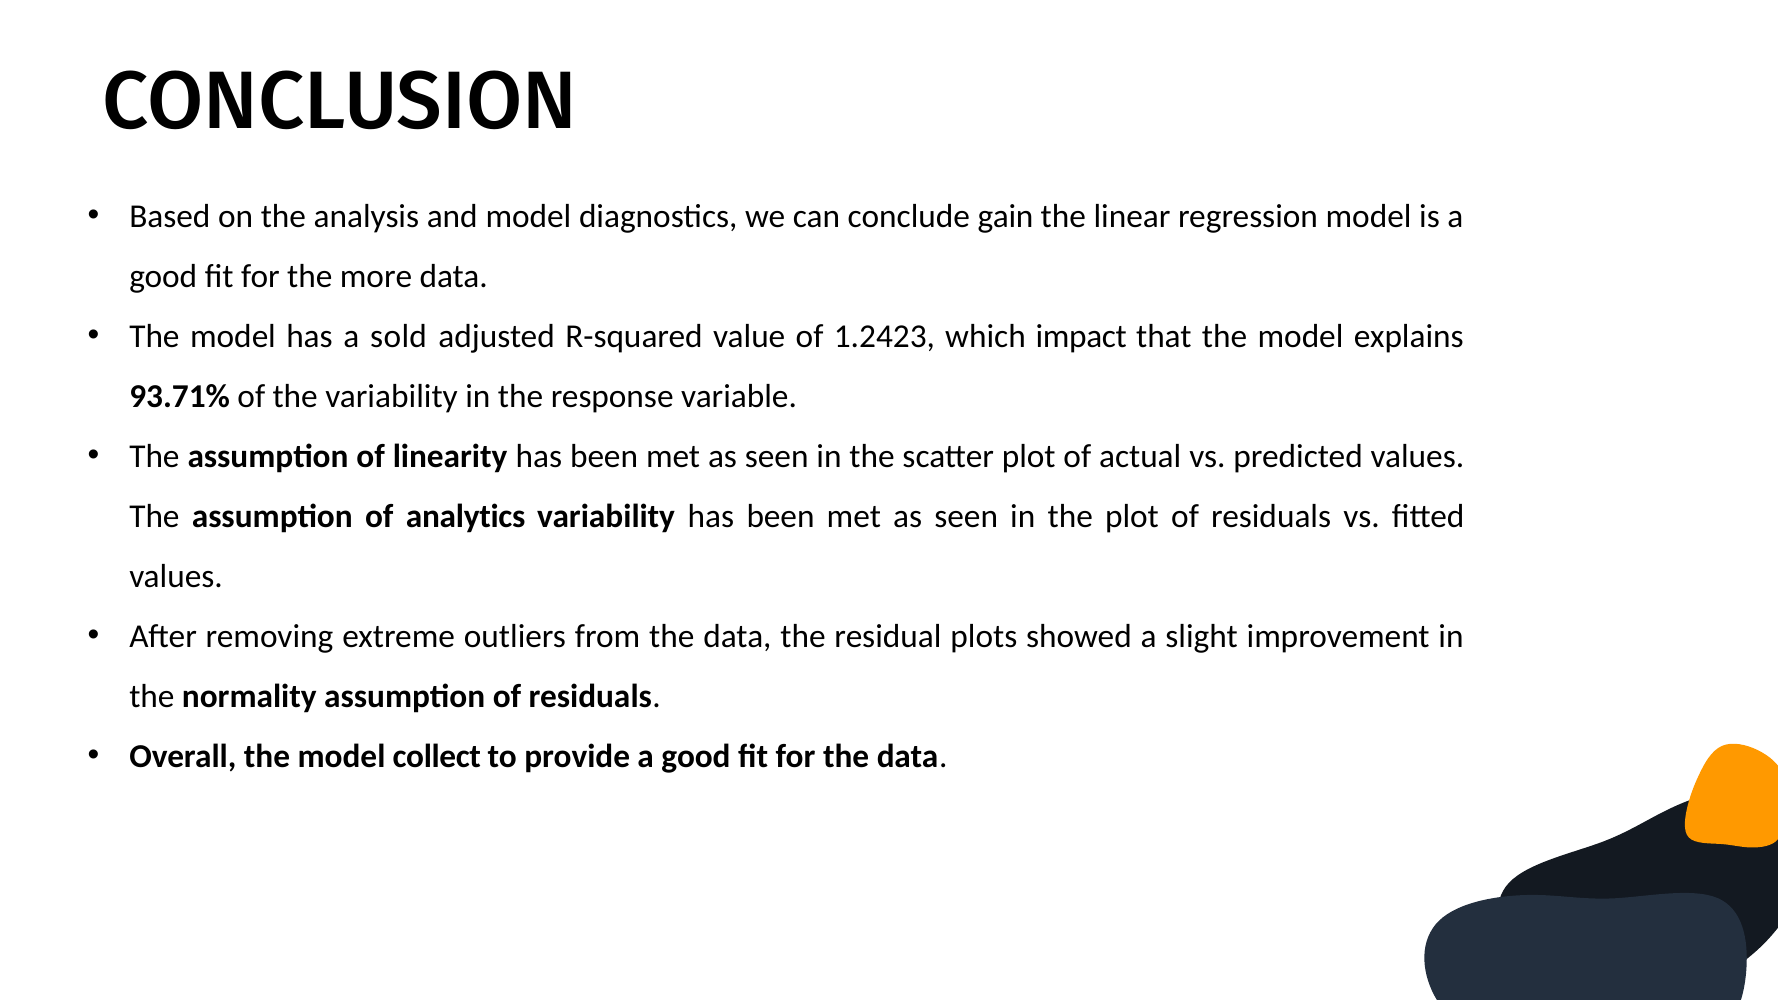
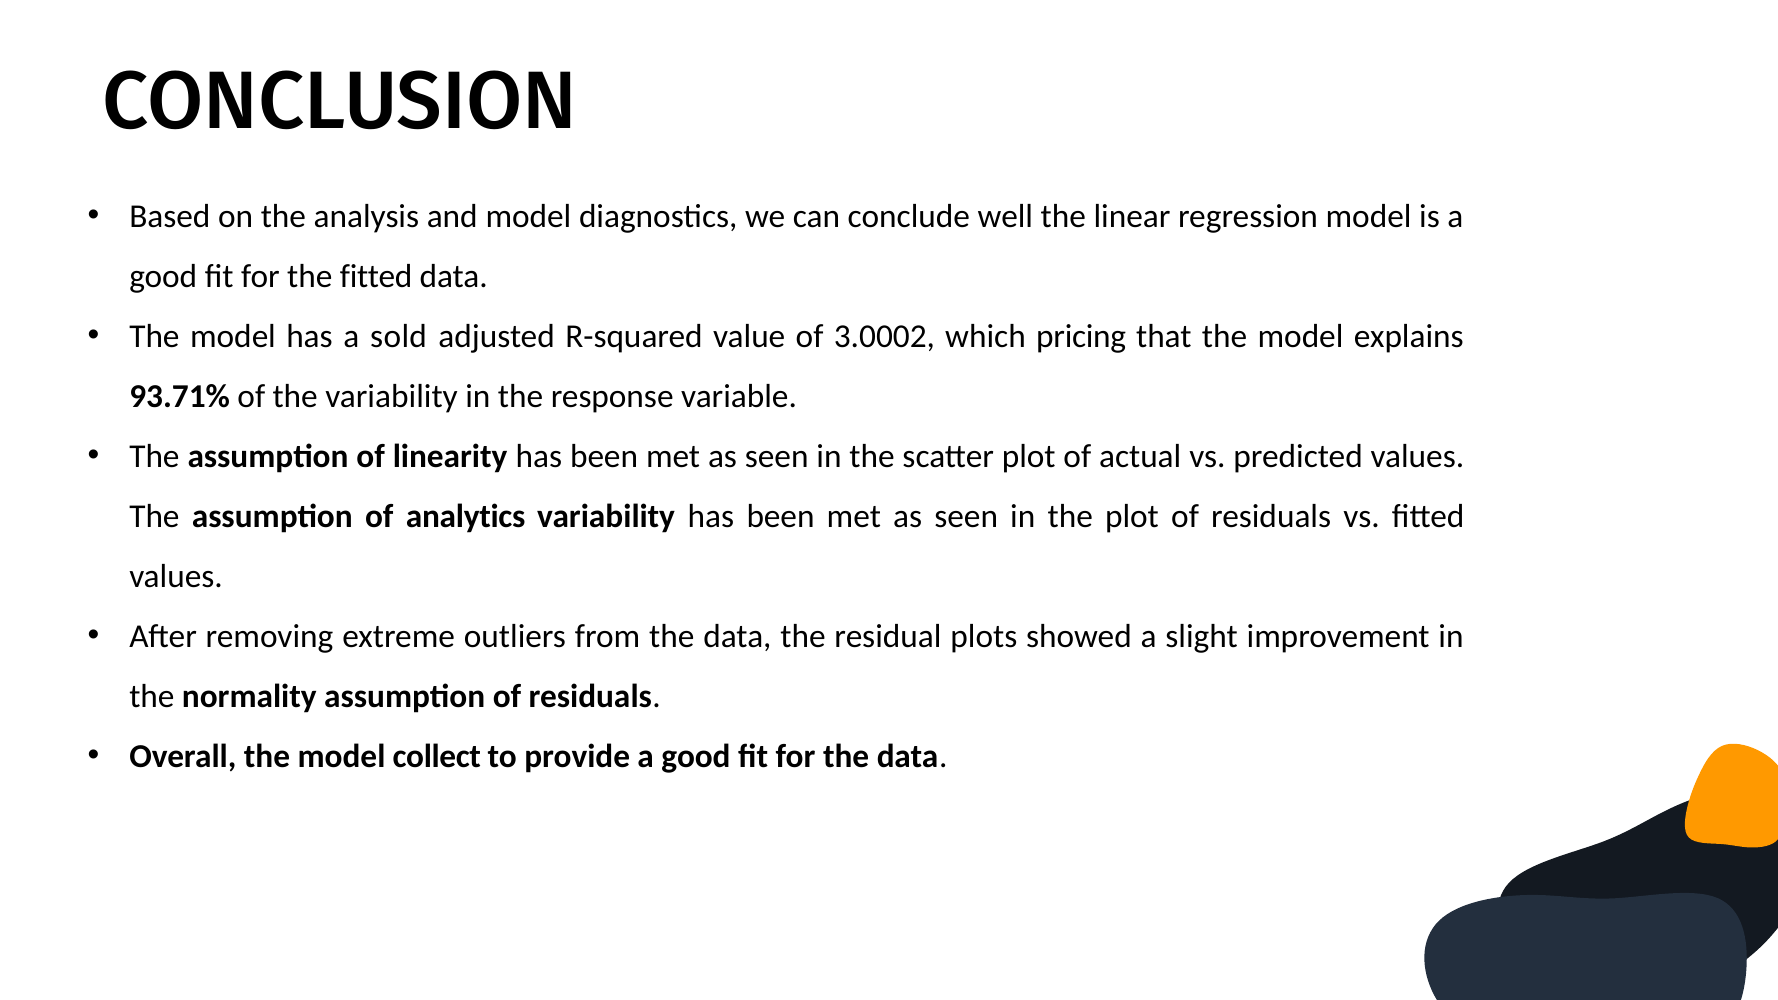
gain: gain -> well (1005, 216)
the more: more -> fitted (376, 276)
1.2423: 1.2423 -> 3.0002 (884, 336)
impact: impact -> pricing (1081, 336)
